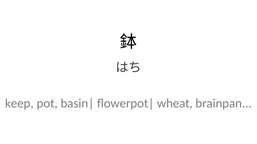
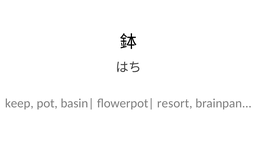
wheat: wheat -> resort (175, 104)
